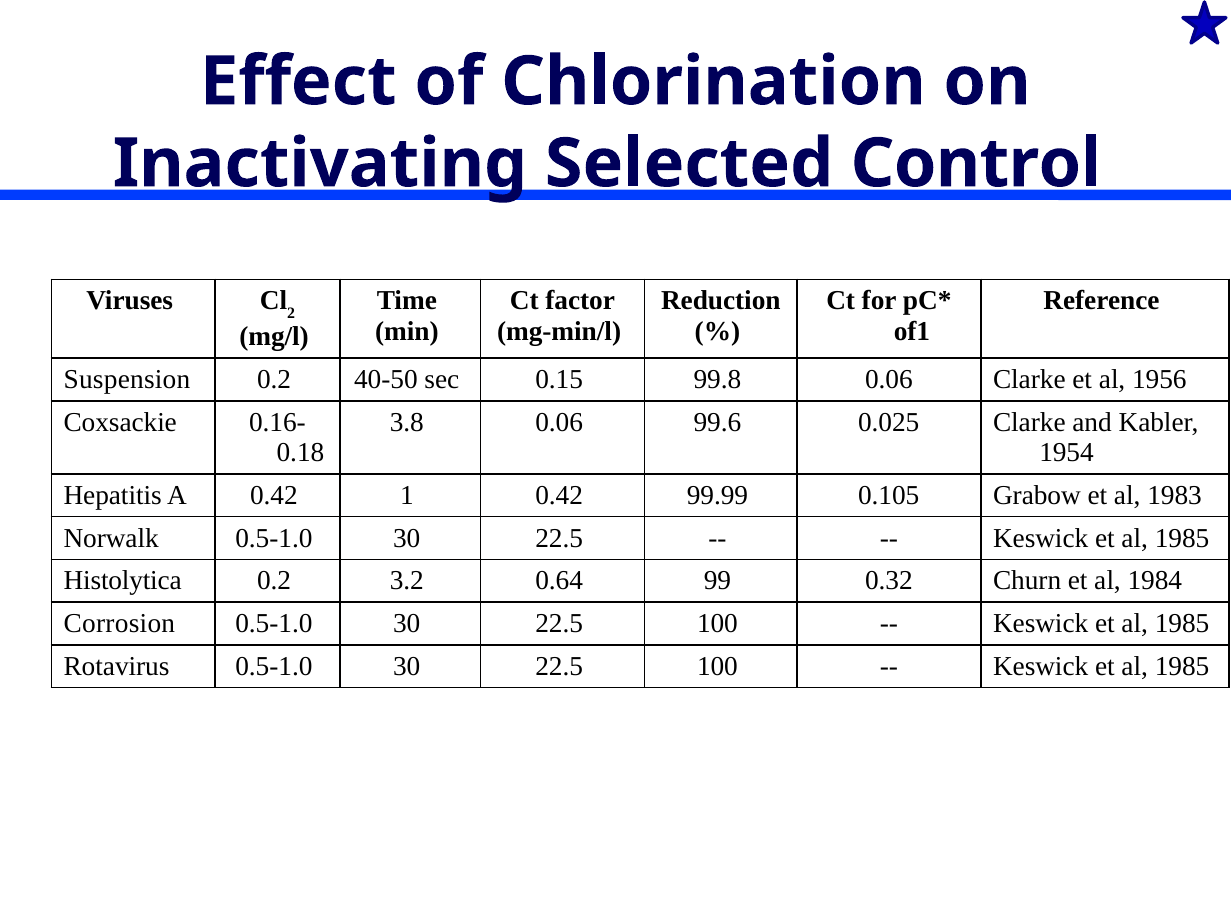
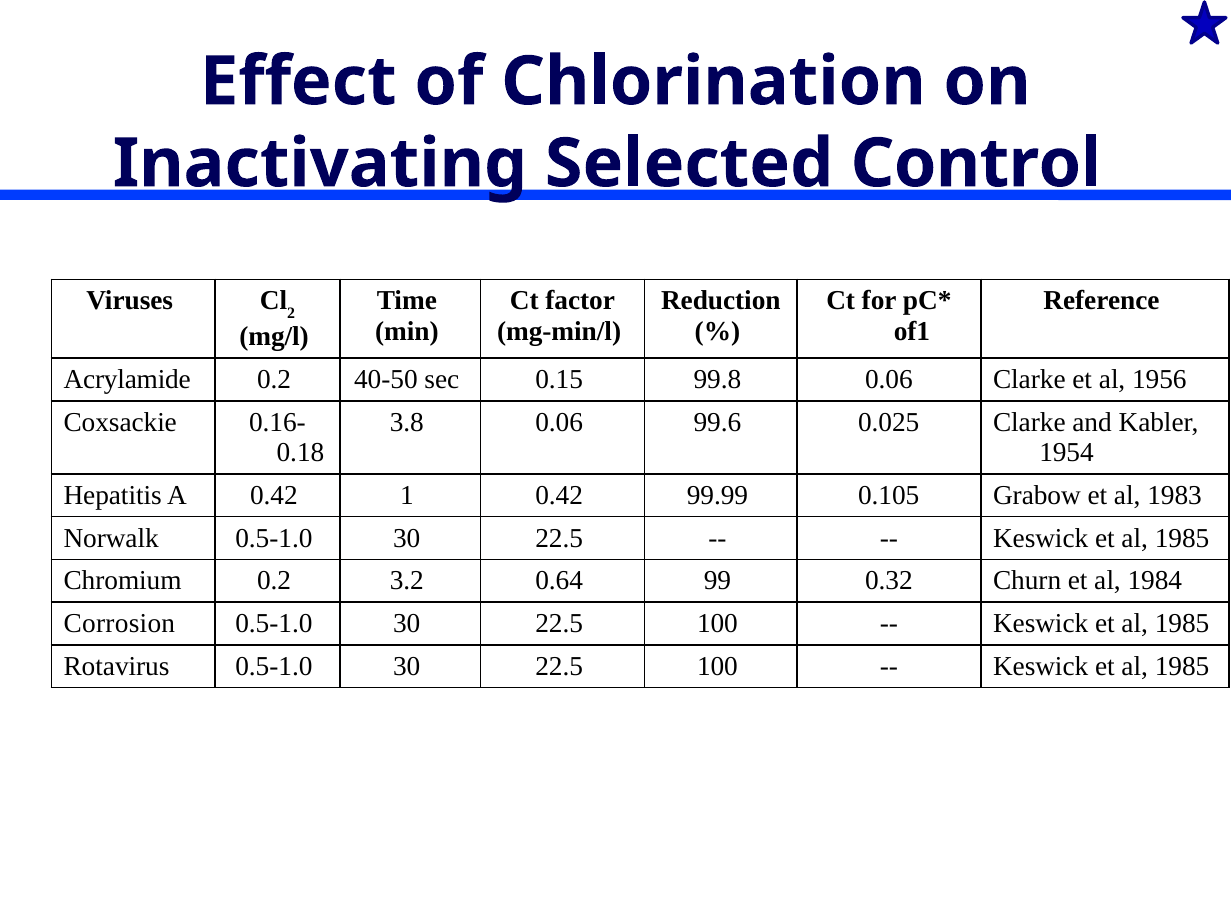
Suspension: Suspension -> Acrylamide (127, 380)
Histolytica: Histolytica -> Chromium (123, 581)
